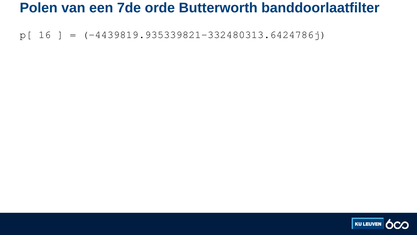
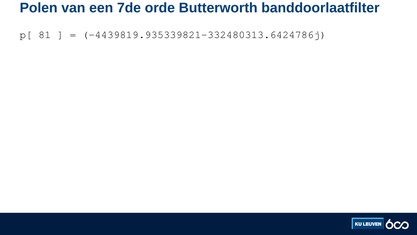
16: 16 -> 81 (45, 35)
